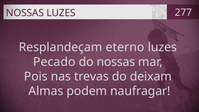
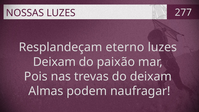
Pecado: Pecado -> Deixam (54, 62)
do nossas: nossas -> paixão (116, 62)
